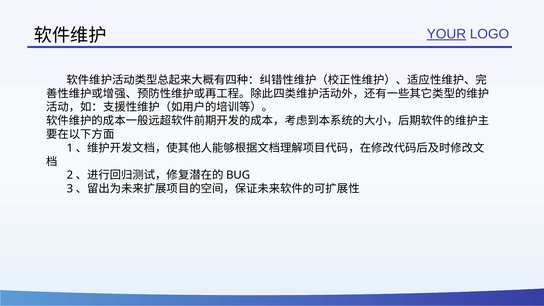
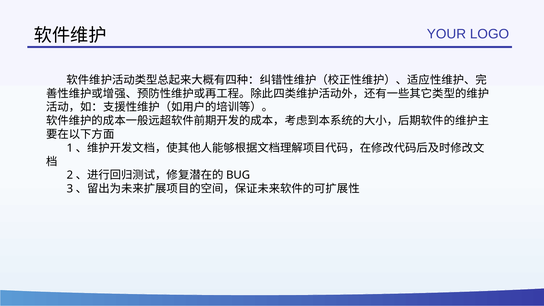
YOUR underline: present -> none (446, 34)
